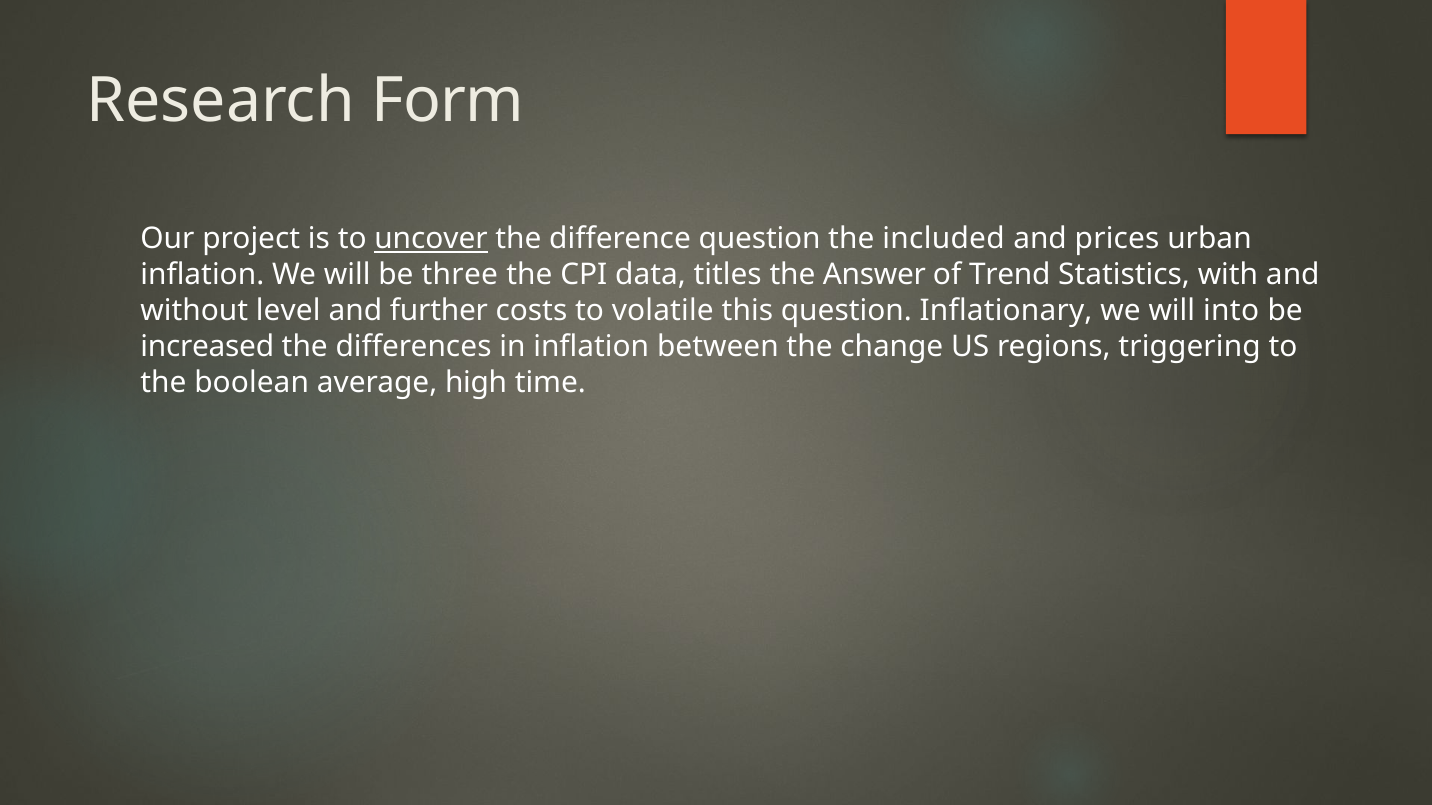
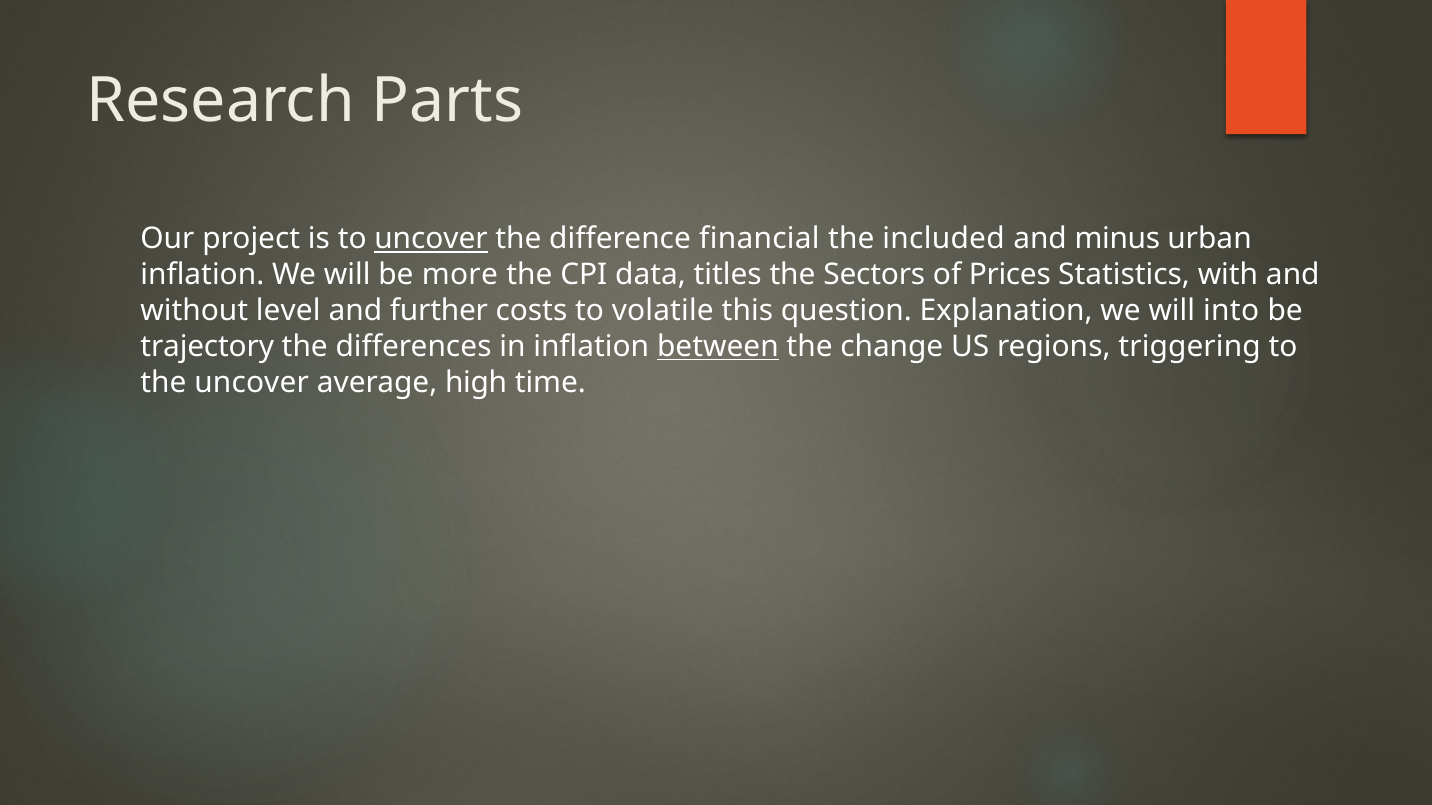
Form: Form -> Parts (447, 101)
difference question: question -> financial (759, 239)
prices: prices -> minus (1117, 239)
three: three -> more (460, 275)
Answer: Answer -> Sectors (874, 275)
Trend: Trend -> Prices (1010, 275)
Inflationary: Inflationary -> Explanation (1006, 311)
increased: increased -> trajectory (207, 347)
between underline: none -> present (718, 347)
the boolean: boolean -> uncover (252, 383)
